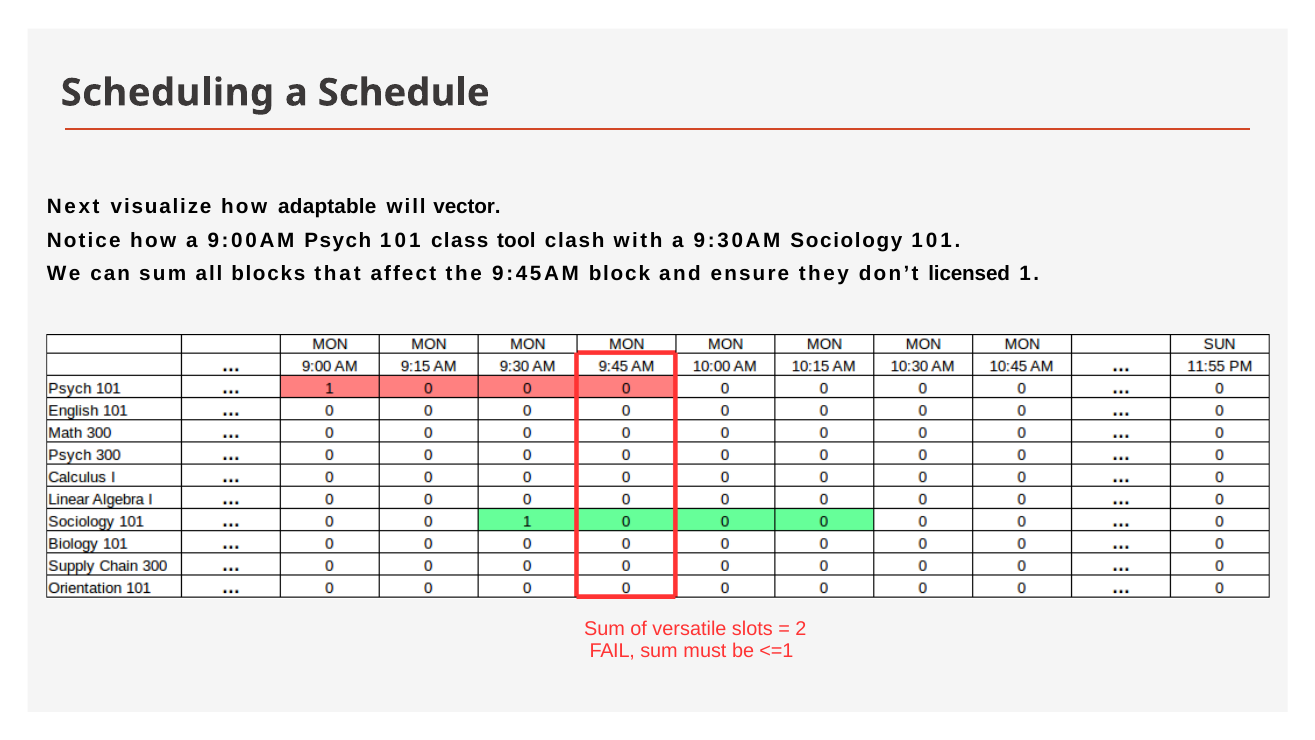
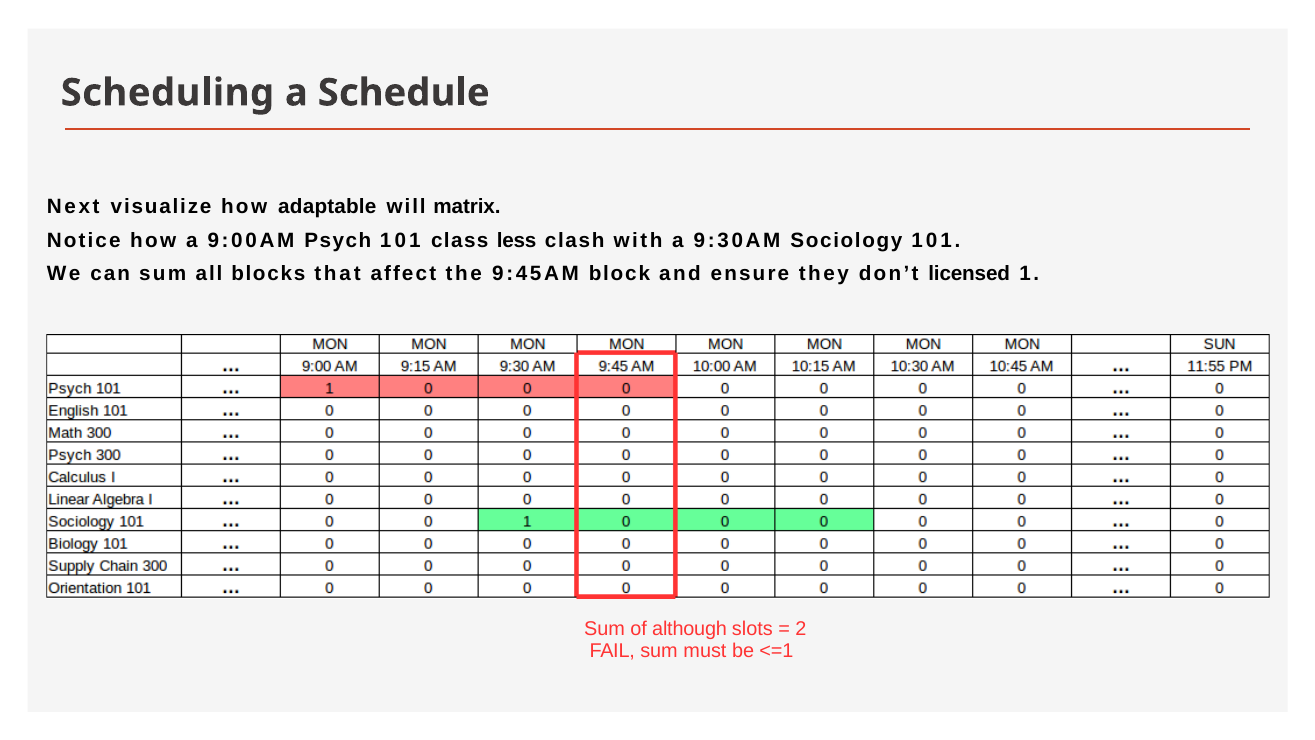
vector: vector -> matrix (467, 206)
tool: tool -> less (517, 240)
versatile: versatile -> although (690, 628)
